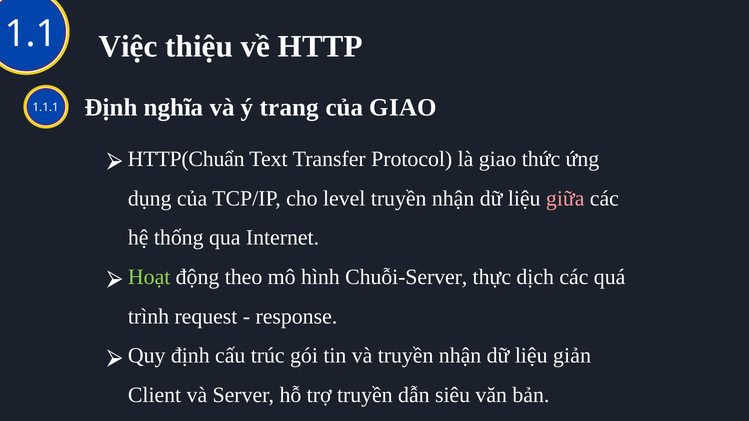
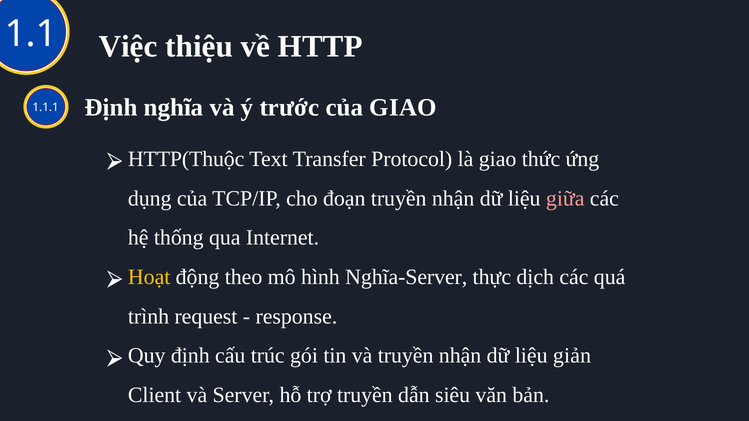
trang: trang -> trước (289, 107)
HTTP(Chuẩn: HTTP(Chuẩn -> HTTP(Thuộc (186, 159)
level: level -> đoạn (344, 199)
Hoạt colour: light green -> yellow (149, 277)
Chuỗi-Server: Chuỗi-Server -> Nghĩa-Server (406, 277)
